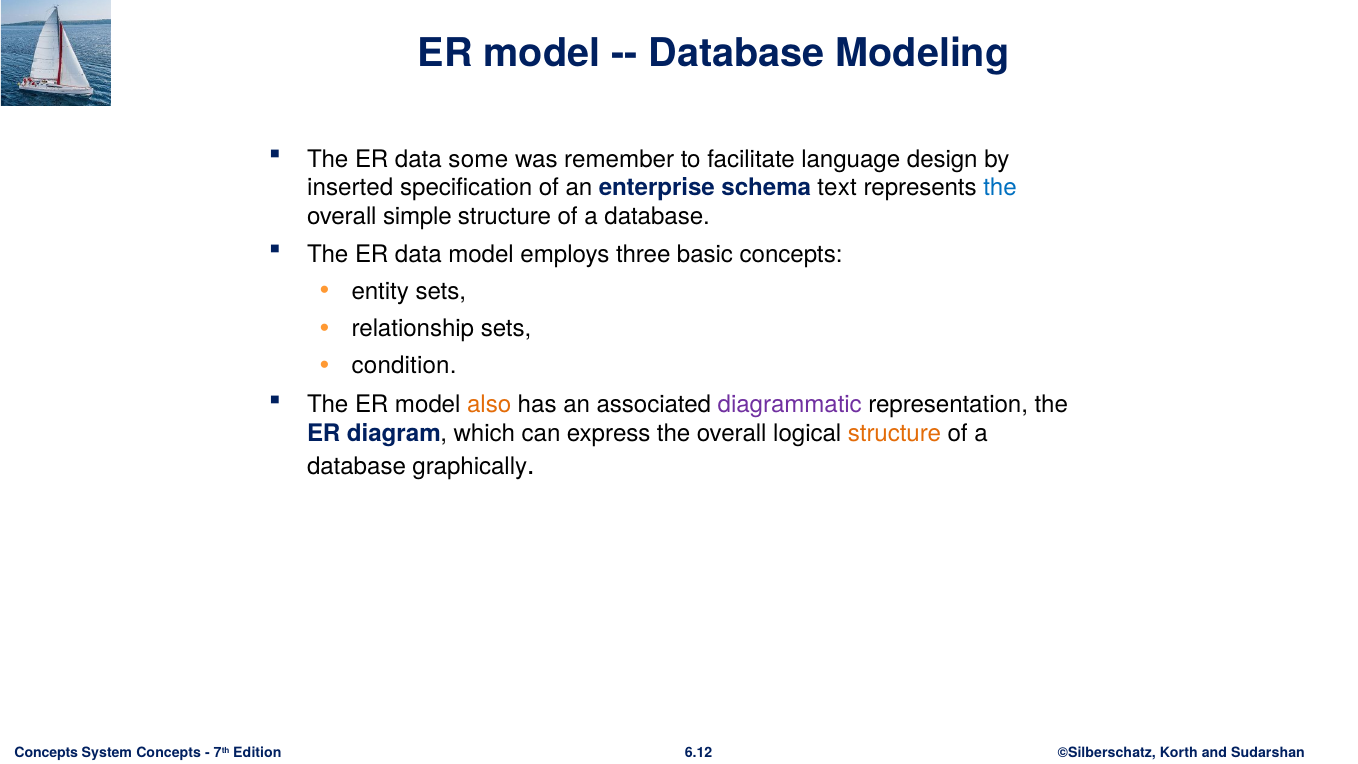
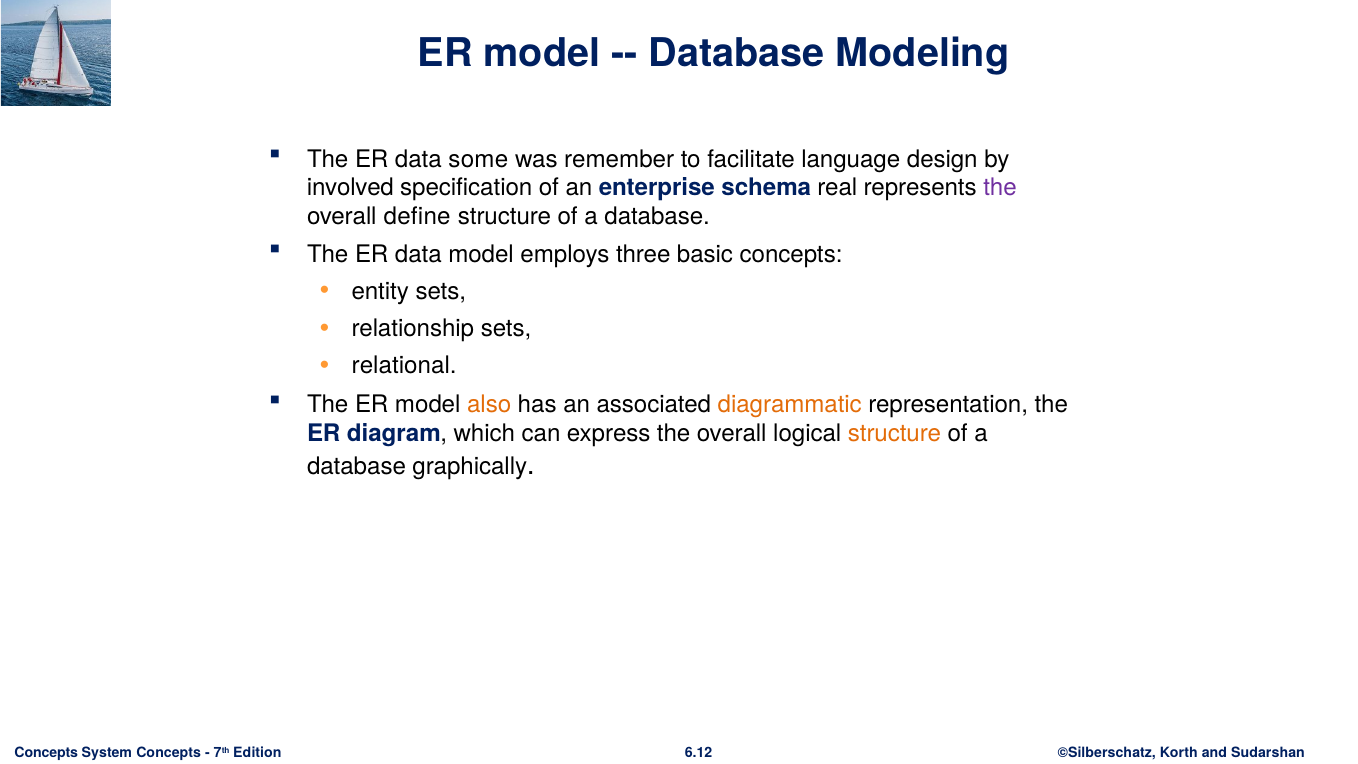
inserted: inserted -> involved (350, 188)
text: text -> real (837, 188)
the colour: blue -> purple (1000, 188)
simple: simple -> define (417, 217)
condition: condition -> relational (404, 366)
diagrammatic colour: purple -> orange (790, 405)
